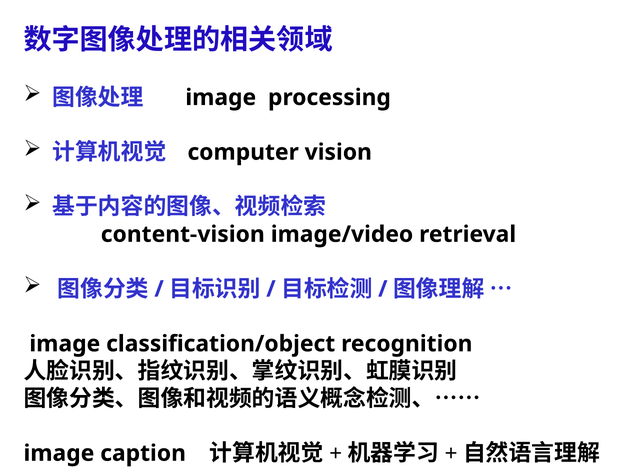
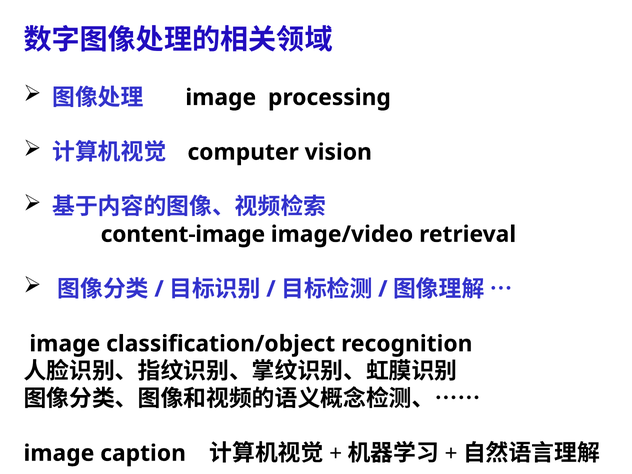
content-vision: content-vision -> content-image (183, 234)
